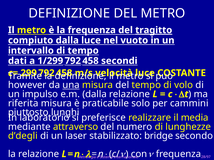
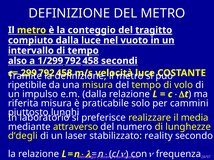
la frequenza: frequenza -> conteggio (92, 30)
dati: dati -> also (17, 61)
however: however -> ripetibile (27, 85)
una underline: present -> none (71, 85)
bridge: bridge -> reality (159, 136)
